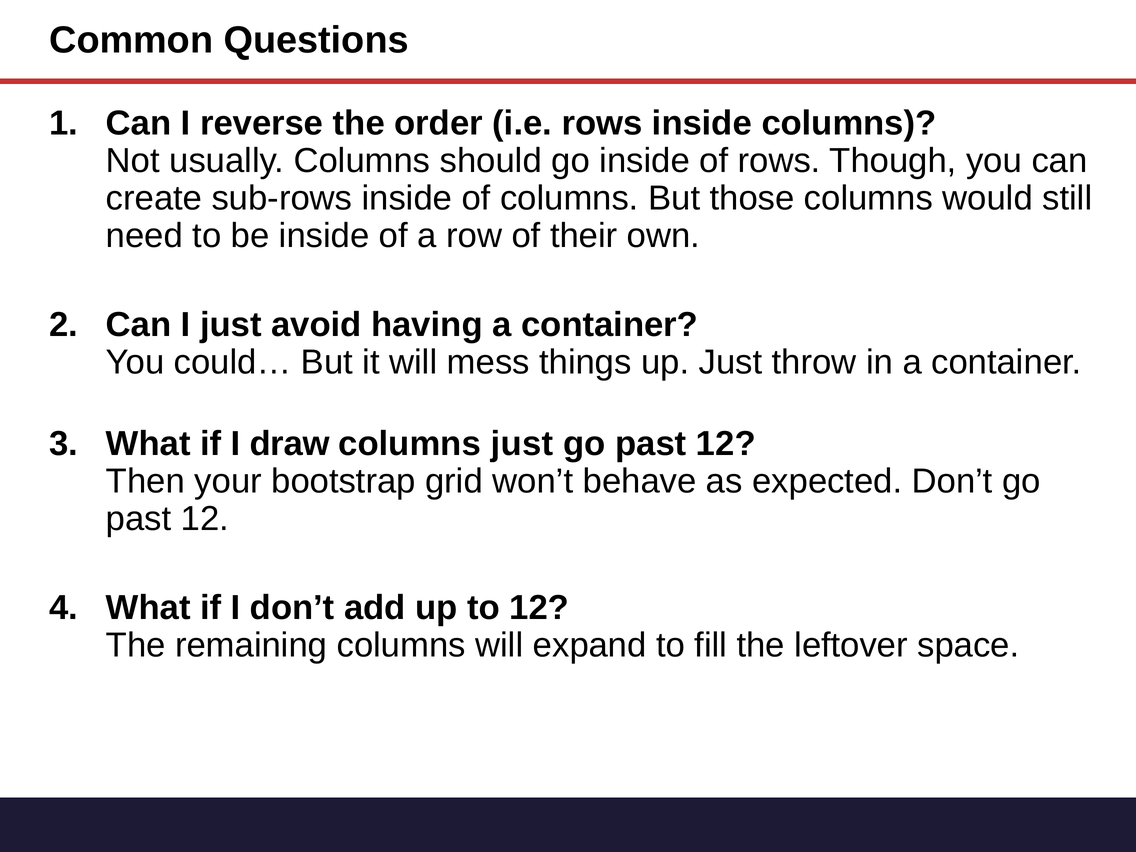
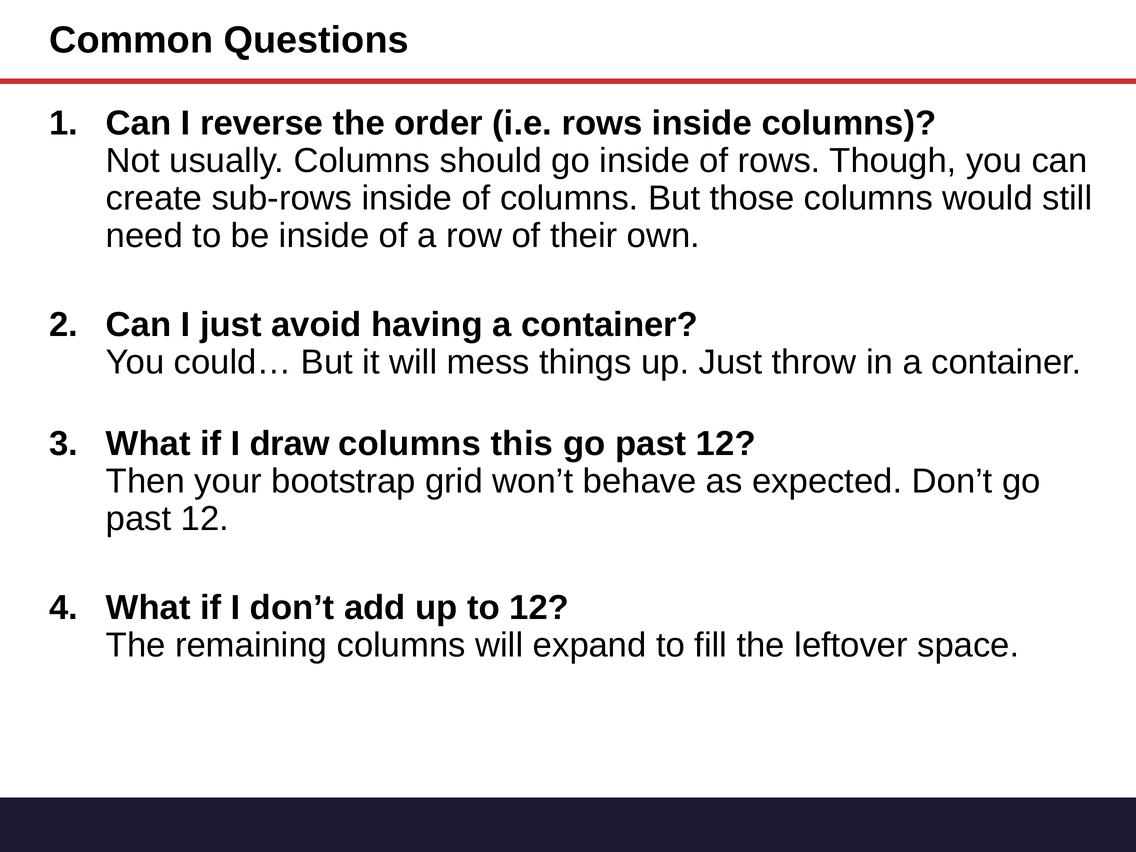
columns just: just -> this (522, 444)
